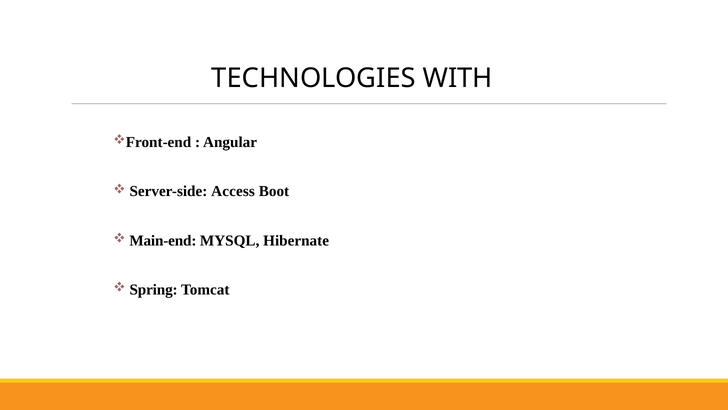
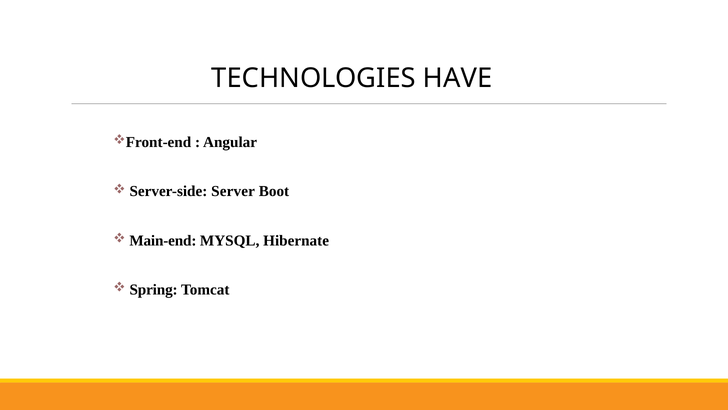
WITH: WITH -> HAVE (458, 78)
Access: Access -> Server (233, 191)
